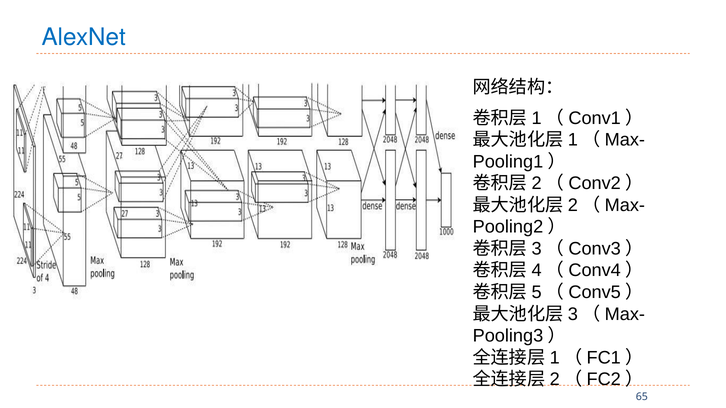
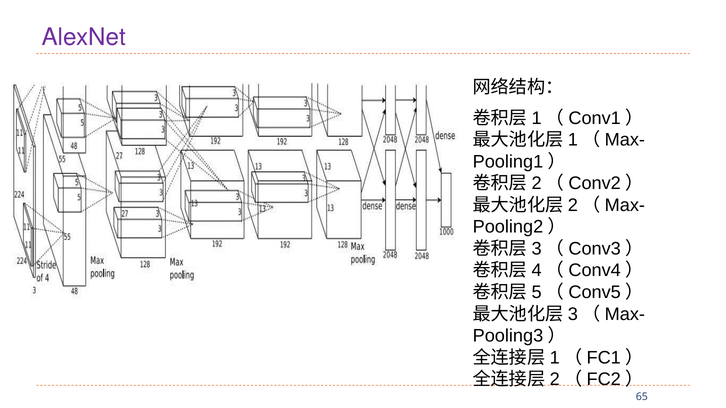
AlexNet colour: blue -> purple (84, 37)
